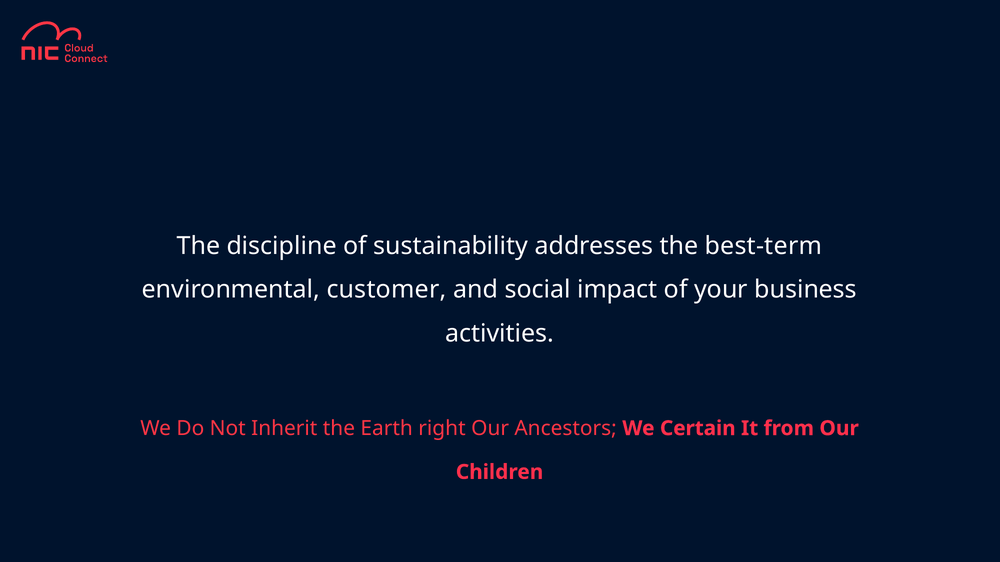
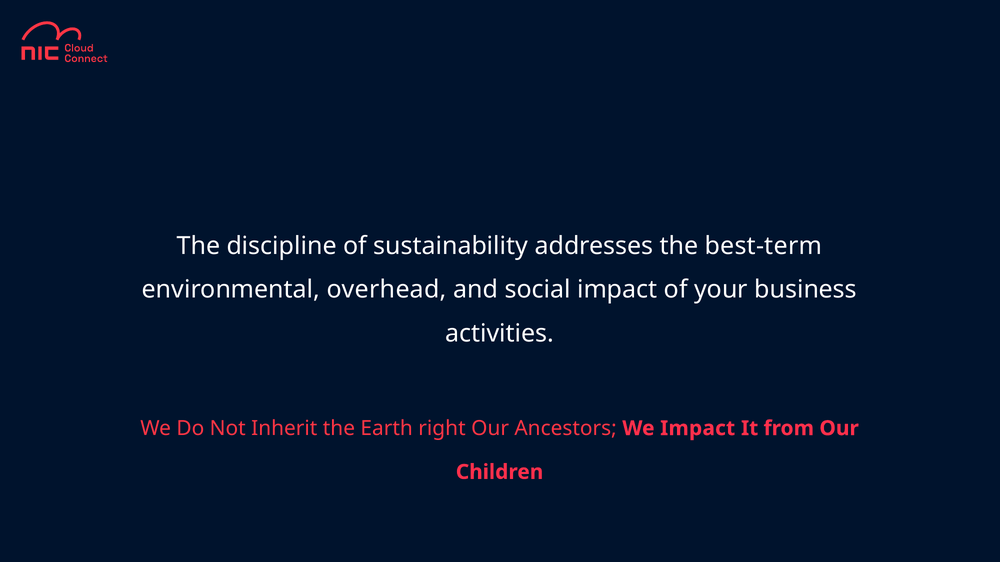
customer: customer -> overhead (387, 290)
We Certain: Certain -> Impact (698, 429)
